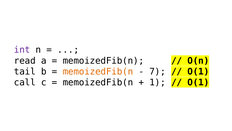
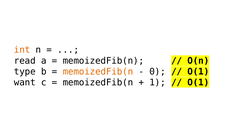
int colour: purple -> orange (22, 50)
tail: tail -> type (25, 71)
7: 7 -> 0 (158, 71)
call: call -> want (25, 82)
